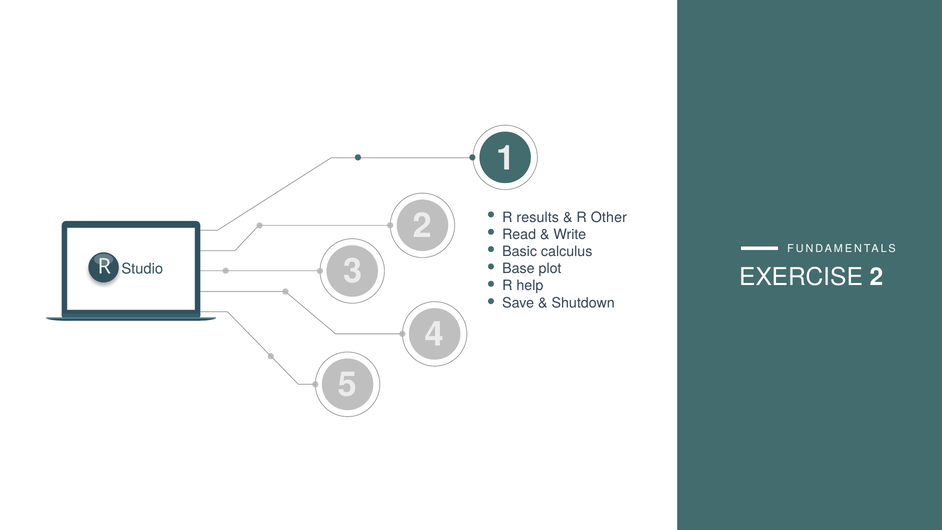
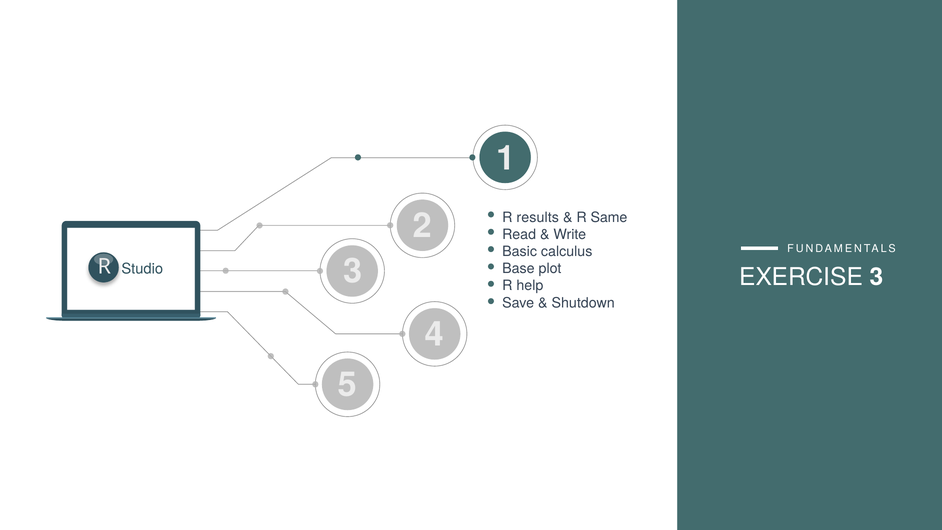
Other: Other -> Same (609, 217)
EXERCISE 2: 2 -> 3 (877, 277)
